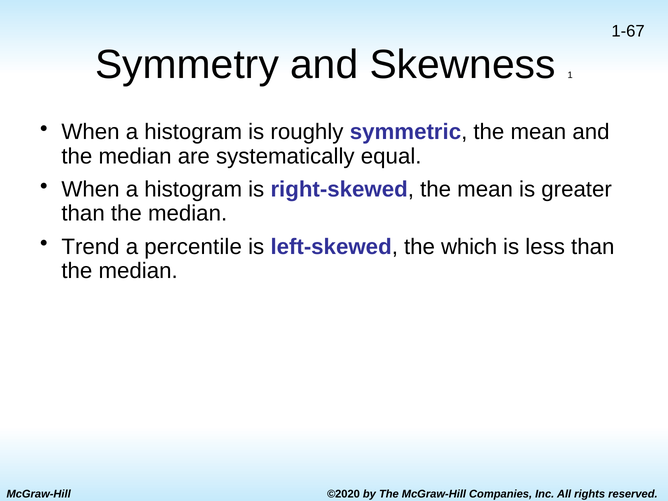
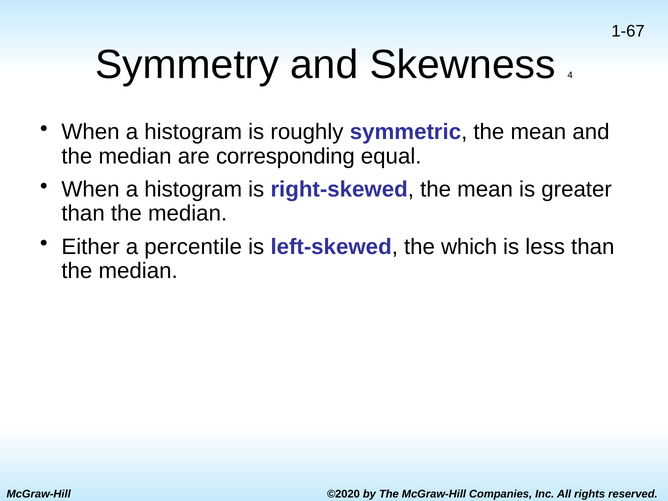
1: 1 -> 4 (570, 75)
systematically: systematically -> corresponding (285, 156)
Trend: Trend -> Either (91, 247)
